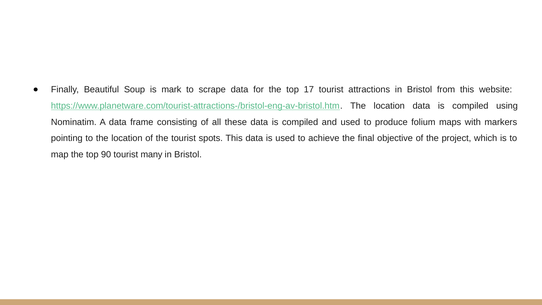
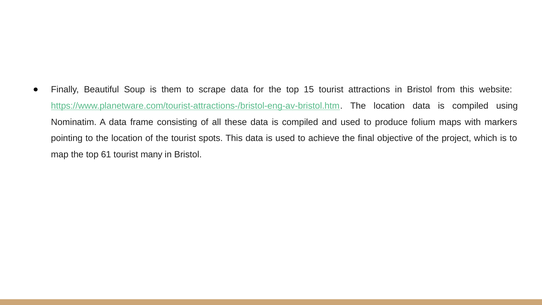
mark: mark -> them (171, 90)
17: 17 -> 15 (309, 90)
90: 90 -> 61 (106, 155)
